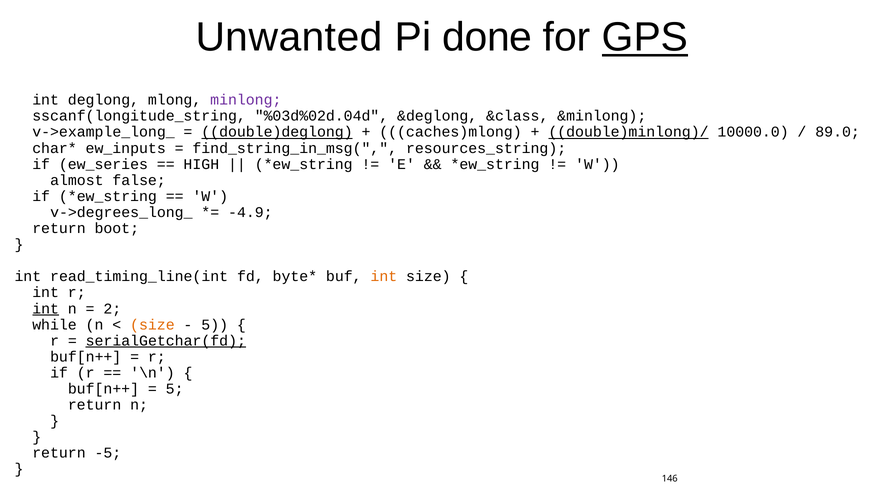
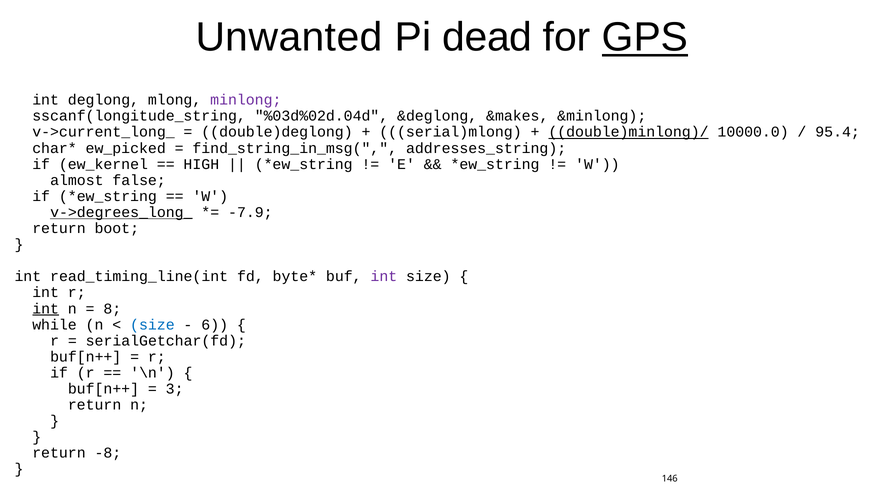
done: done -> dead (487, 37)
&class: &class -> &makes (517, 116)
v->example_long_: v->example_long_ -> v->current_long_ (104, 132)
double)deglong underline: present -> none (277, 132)
caches)mlong: caches)mlong -> serial)mlong (450, 132)
89.0: 89.0 -> 95.4 (838, 132)
ew_inputs: ew_inputs -> ew_picked (126, 148)
resources_string: resources_string -> addresses_string (486, 148)
ew_series: ew_series -> ew_kernel (103, 164)
v->degrees_long_ underline: none -> present (121, 212)
-4.9: -4.9 -> -7.9 (250, 212)
int colour: orange -> purple (384, 277)
2: 2 -> 8 (112, 309)
size colour: orange -> blue (152, 325)
5: 5 -> 6 (215, 325)
serialGetchar(fd underline: present -> none (166, 341)
5: 5 -> 3 (175, 389)
-5: -5 -> -8 (108, 453)
